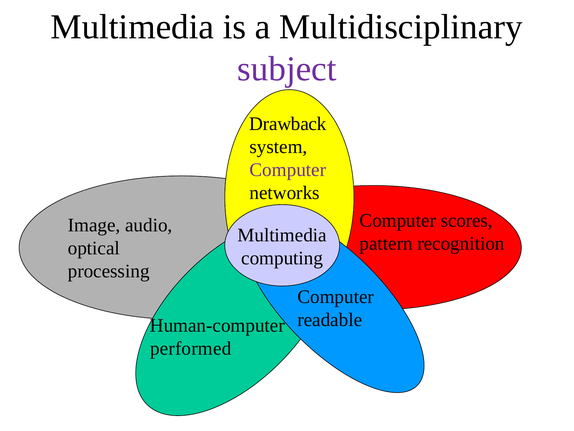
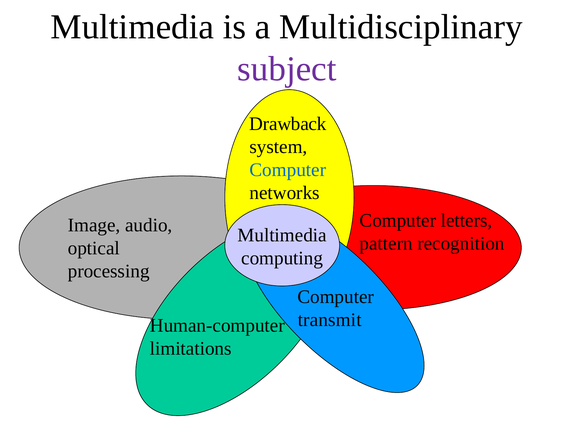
Computer colour: purple -> blue (288, 170)
scores: scores -> letters (467, 220)
readable: readable -> transmit (330, 320)
performed: performed -> limitations (191, 348)
